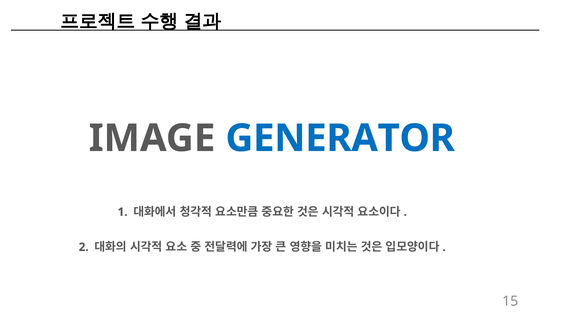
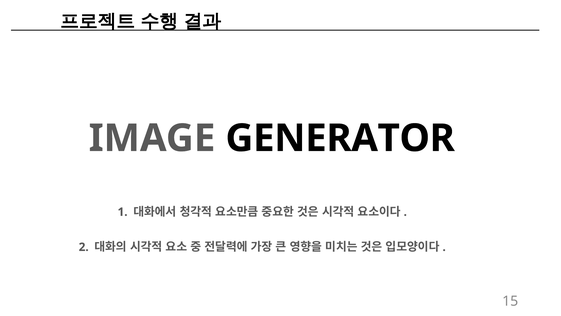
GENERATOR colour: blue -> black (340, 138)
